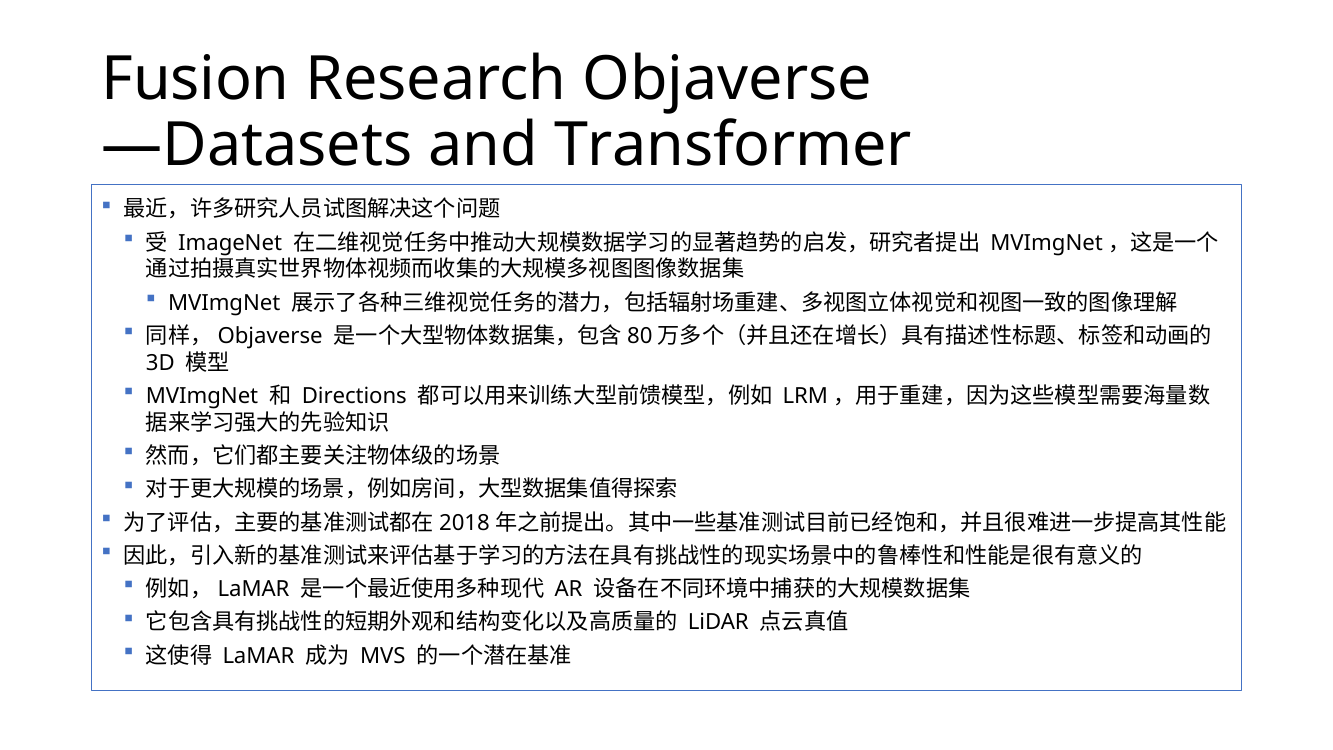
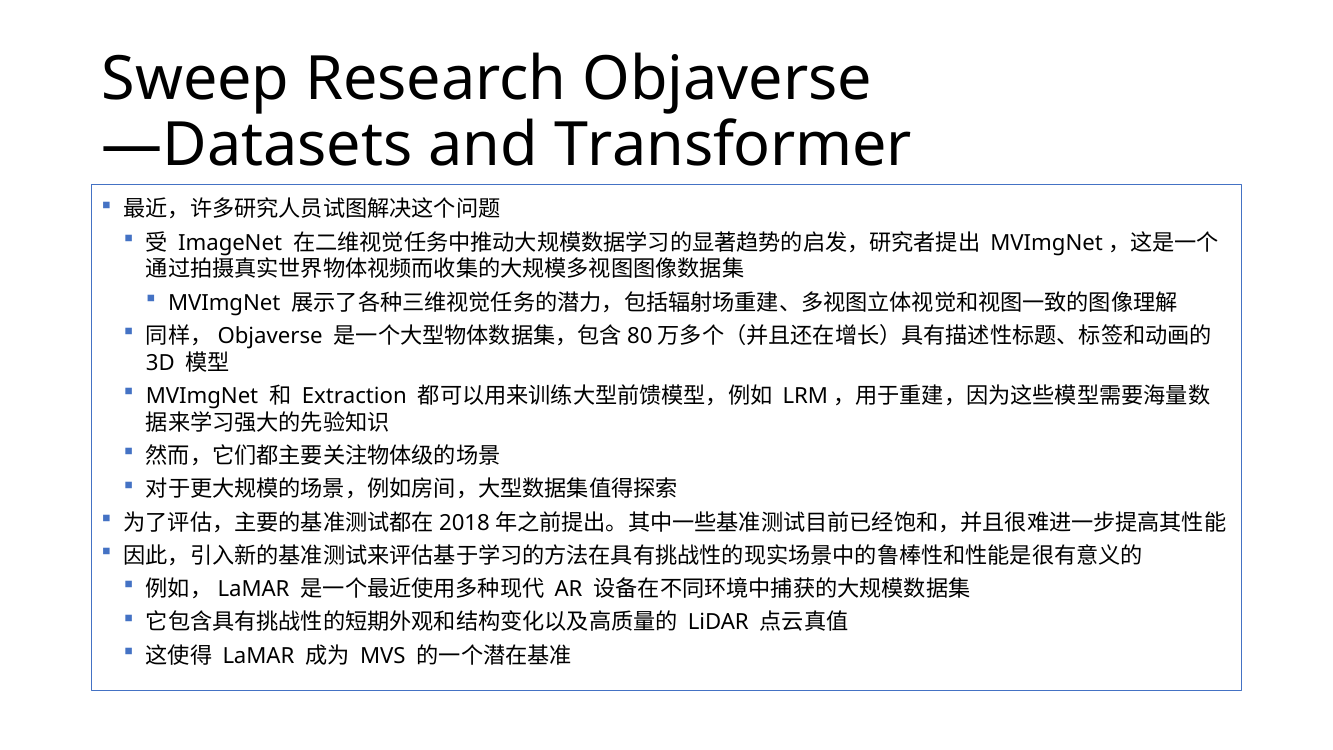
Fusion: Fusion -> Sweep (195, 79)
Directions: Directions -> Extraction (354, 396)
